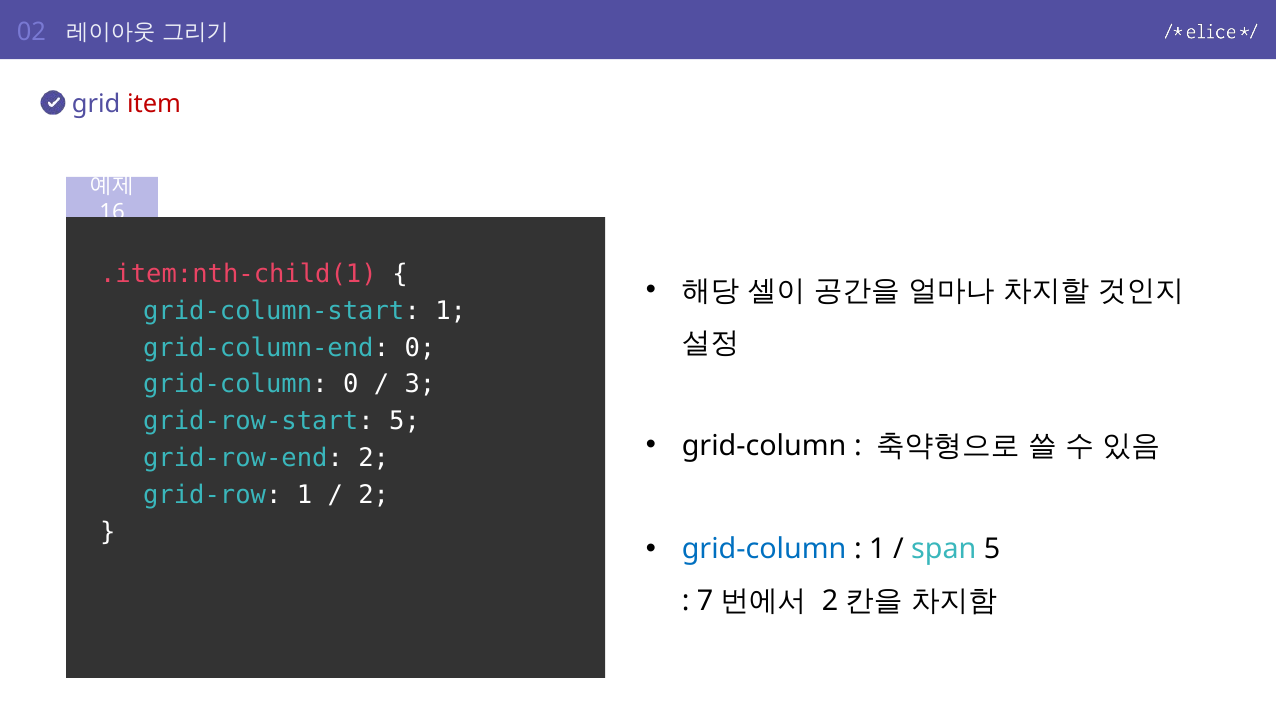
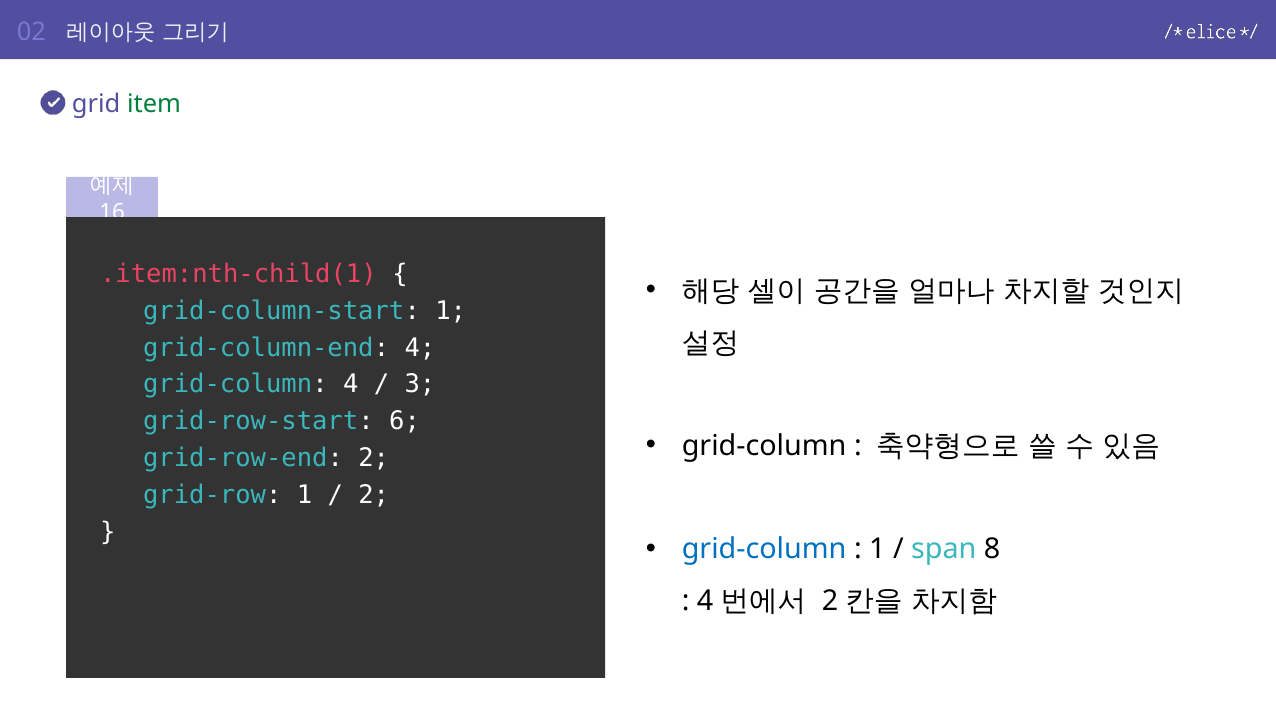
item colour: red -> green (154, 104)
grid-column-end 0: 0 -> 4 (420, 348)
grid-column 0: 0 -> 4 (351, 384)
grid-row-start 5: 5 -> 6 (405, 421)
span 5: 5 -> 8 (992, 549)
7: 7 -> 4 (705, 601)
